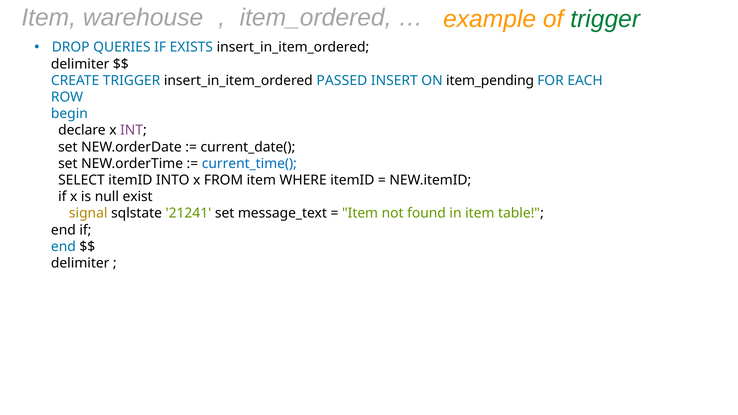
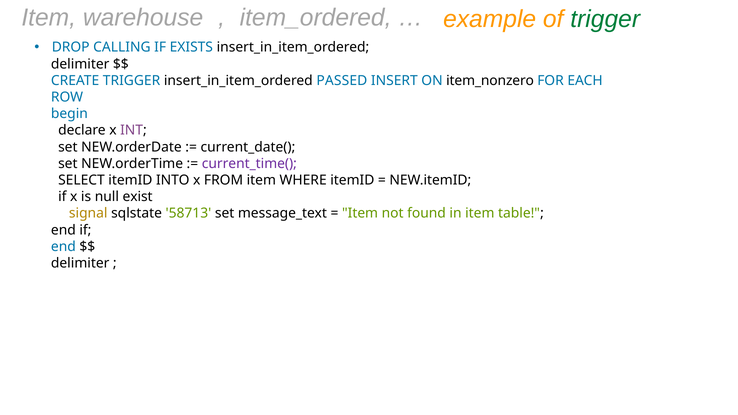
QUERIES: QUERIES -> CALLING (122, 47)
item_pending: item_pending -> item_nonzero (490, 81)
current_time( colour: blue -> purple (249, 164)
21241: 21241 -> 58713 (188, 213)
